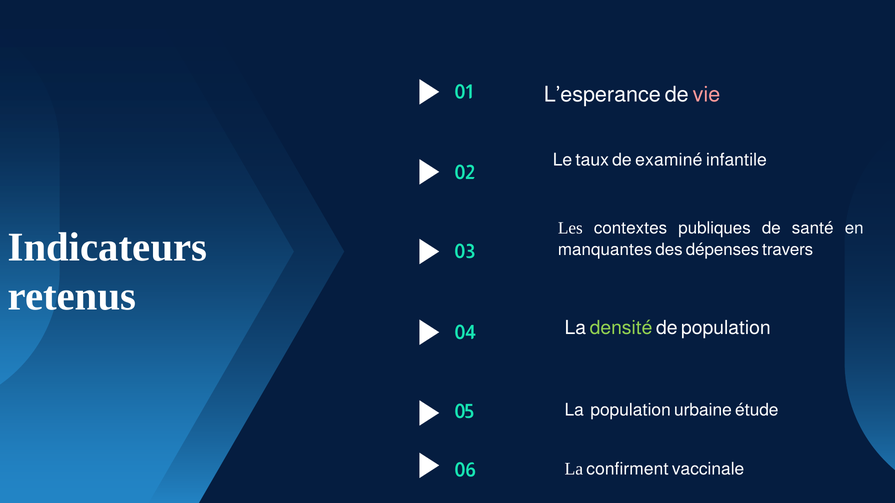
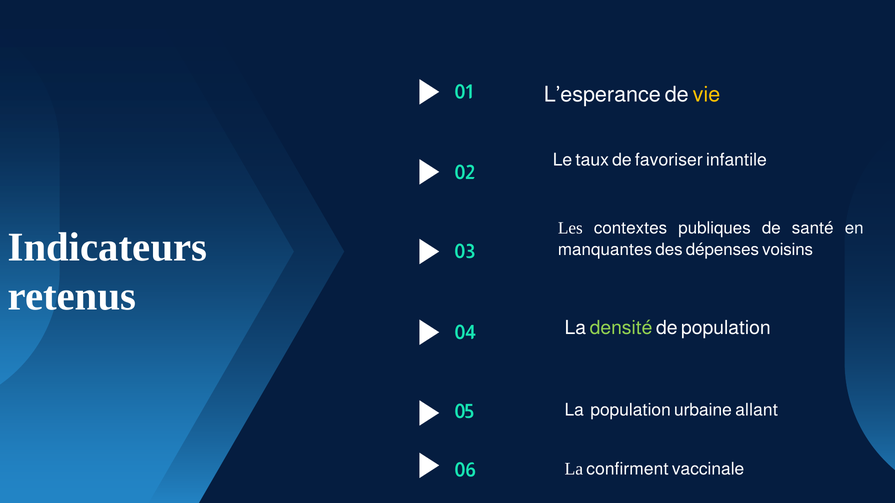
vie colour: pink -> yellow (706, 94)
examiné: examiné -> favoriser (669, 160)
travers: travers -> voisins (788, 250)
étude: étude -> allant (757, 410)
